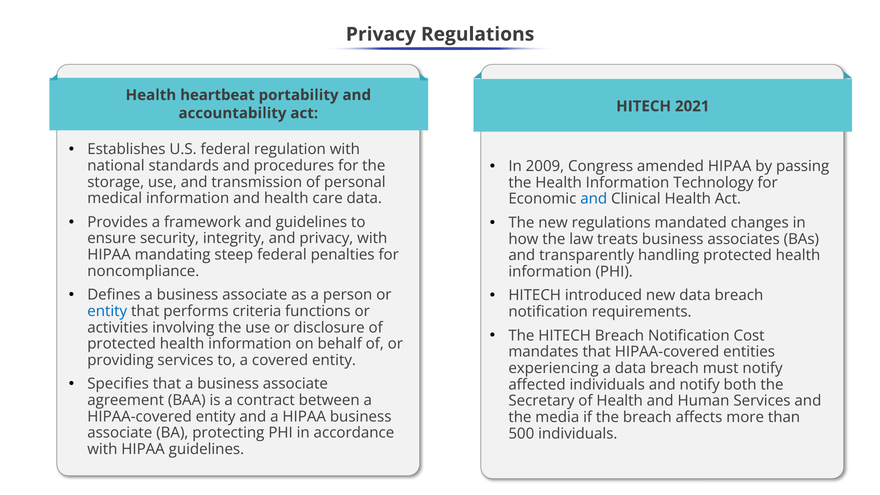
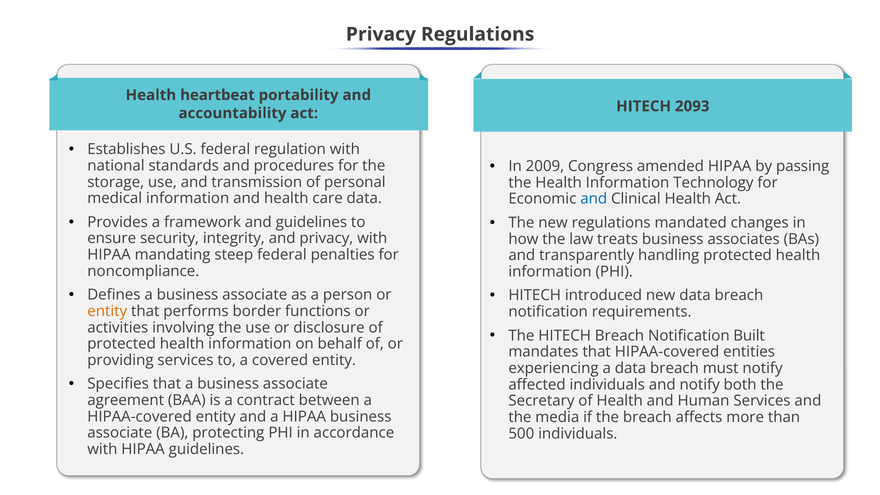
2021: 2021 -> 2093 (692, 106)
entity colour: blue -> orange (107, 311)
criteria: criteria -> border (257, 311)
Cost: Cost -> Built (749, 336)
